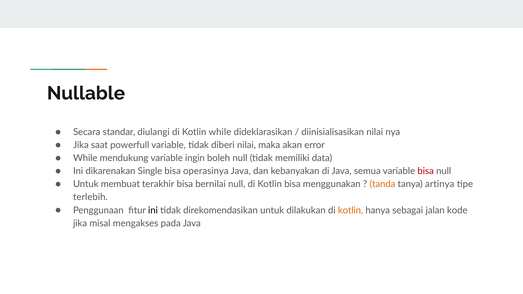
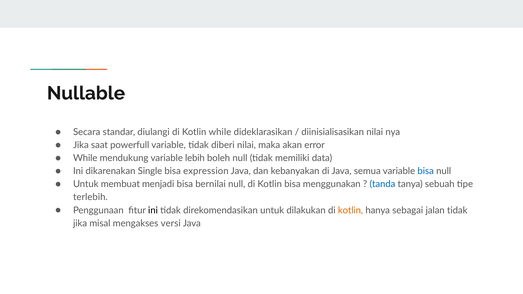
ingin: ingin -> lebih (195, 158)
operasinya: operasinya -> expression (206, 171)
bisa colour: red -> blue (426, 171)
terakhir: terakhir -> menjadi (158, 184)
tanda colour: orange -> blue (382, 184)
artinya: artinya -> sebuah (440, 184)
jalan kode: kode -> tidak (457, 210)
pada: pada -> versi (171, 223)
